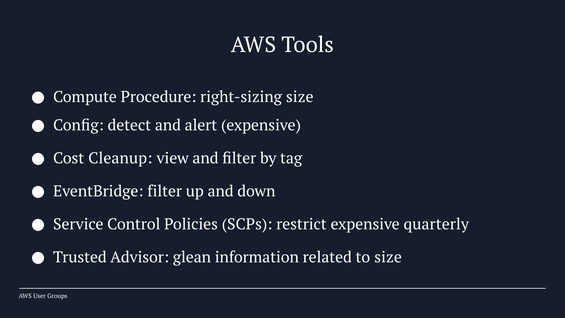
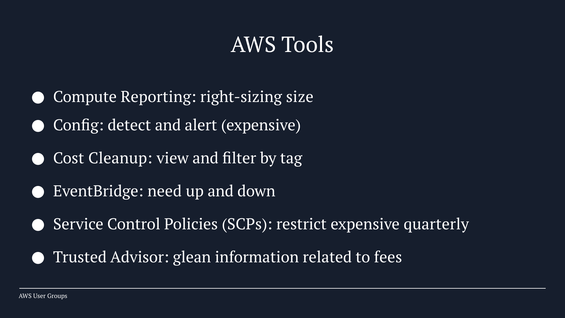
Procedure: Procedure -> Reporting (158, 97)
EventBridge filter: filter -> need (165, 191)
to size: size -> fees (388, 257)
